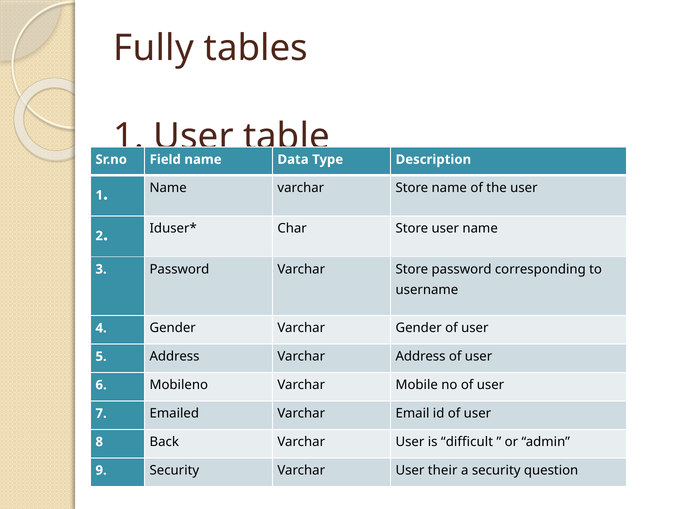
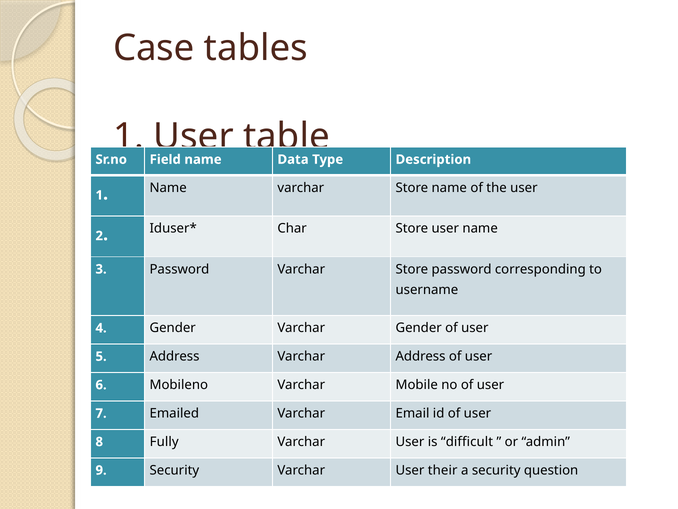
Fully: Fully -> Case (154, 48)
Back: Back -> Fully (164, 441)
